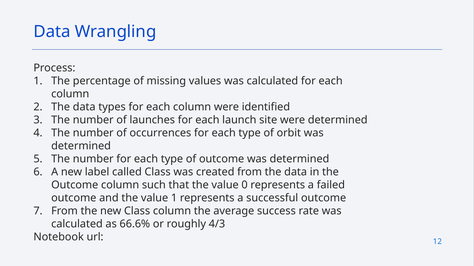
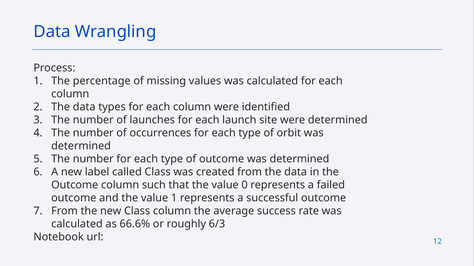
4/3: 4/3 -> 6/3 (217, 225)
